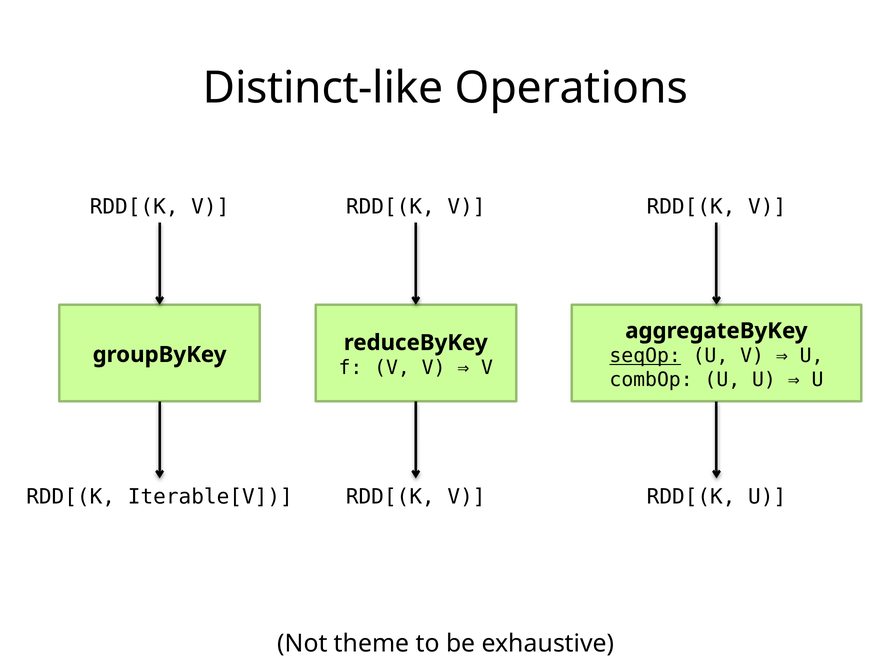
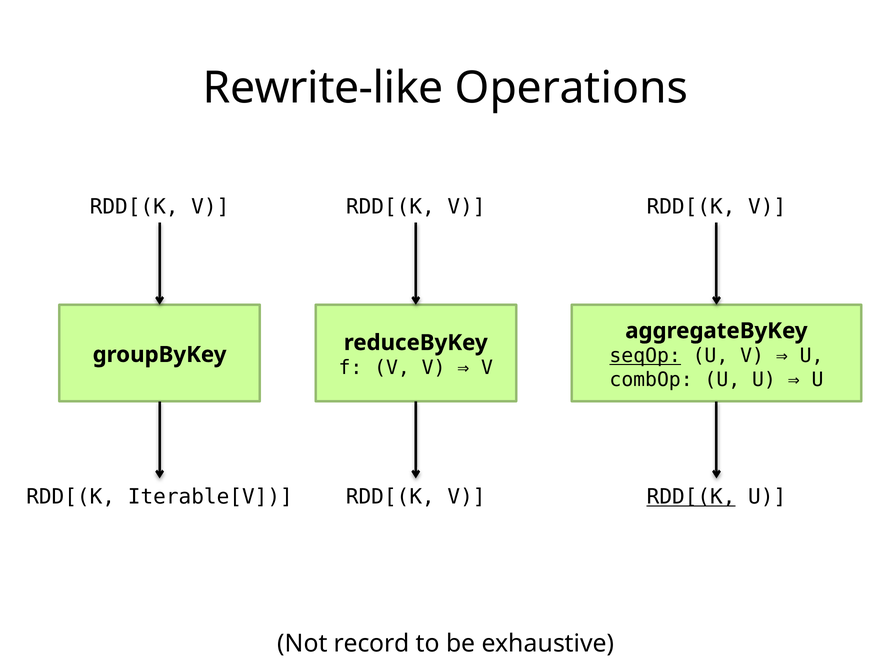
Distinct-like: Distinct-like -> Rewrite-like (323, 88)
RDD[(K underline: none -> present (691, 496)
theme: theme -> record (372, 643)
